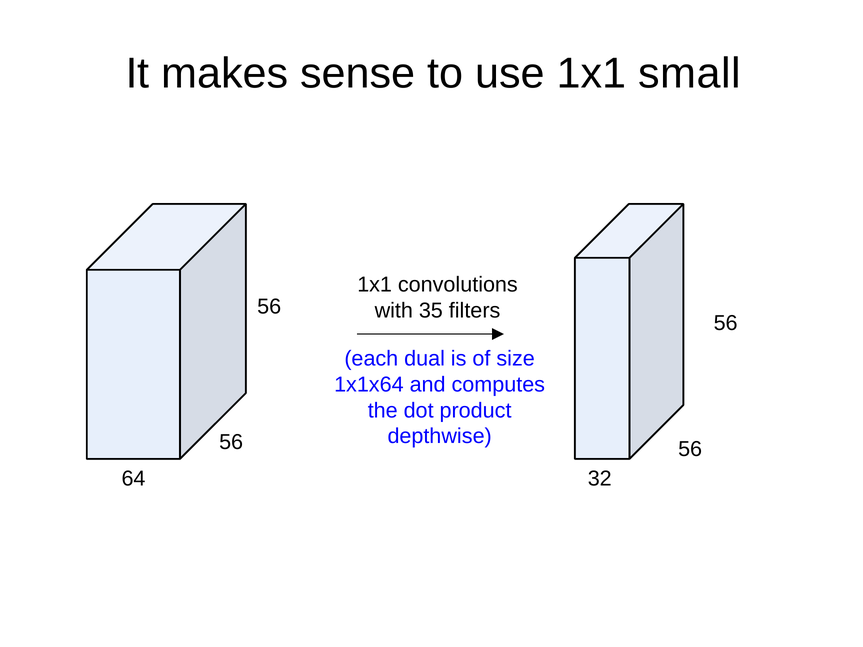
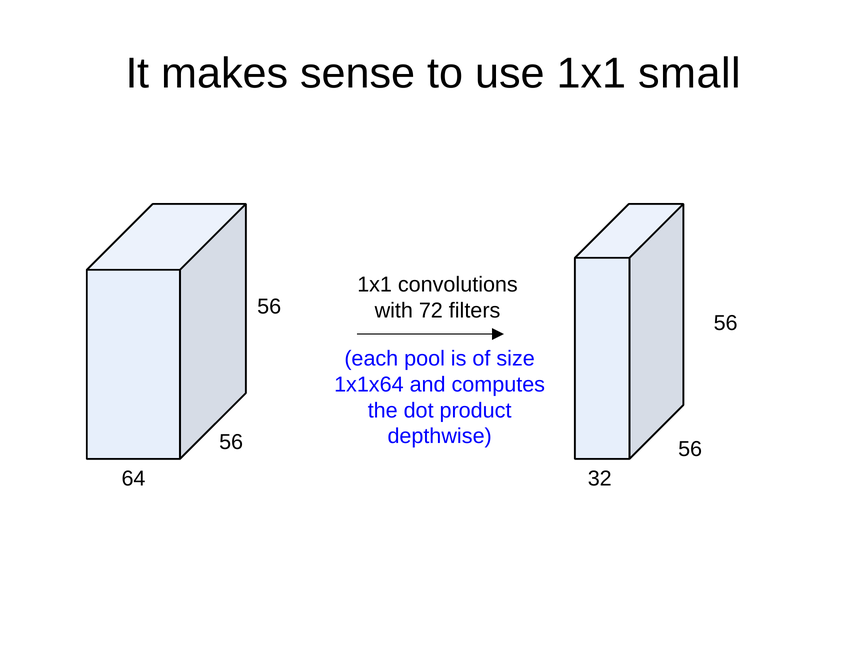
35: 35 -> 72 (431, 311)
dual: dual -> pool (425, 359)
